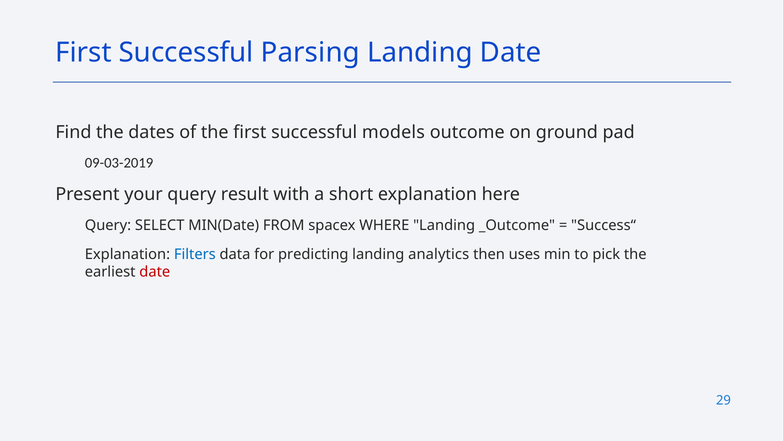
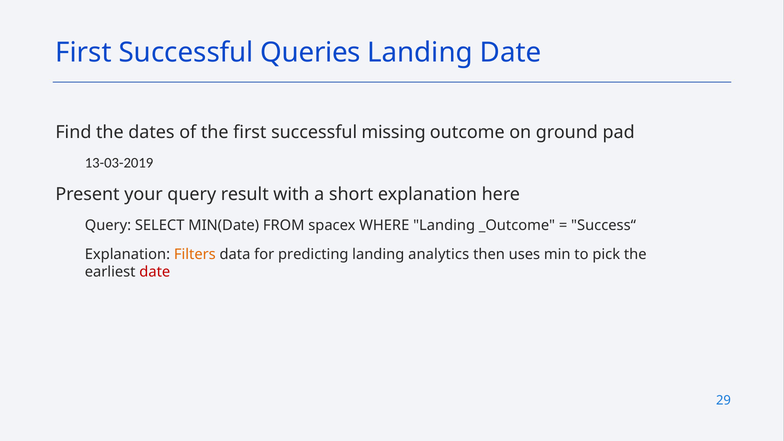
Parsing: Parsing -> Queries (311, 52)
models: models -> missing (394, 132)
09-03-2019: 09-03-2019 -> 13-03-2019 (119, 163)
Filters colour: blue -> orange (195, 254)
